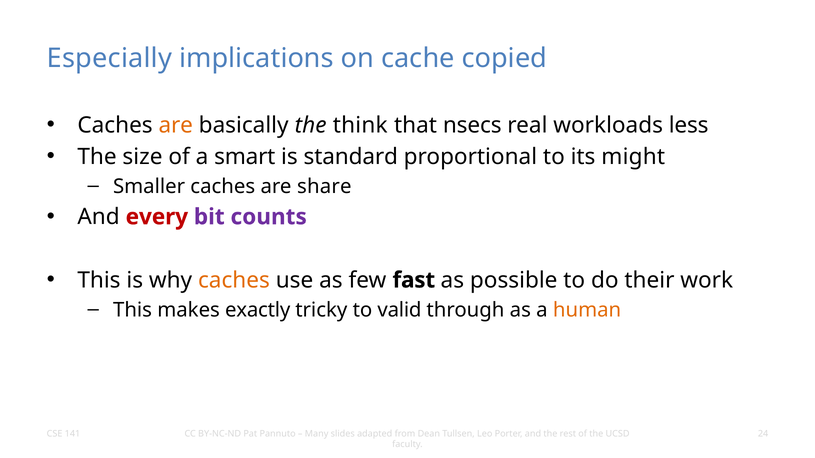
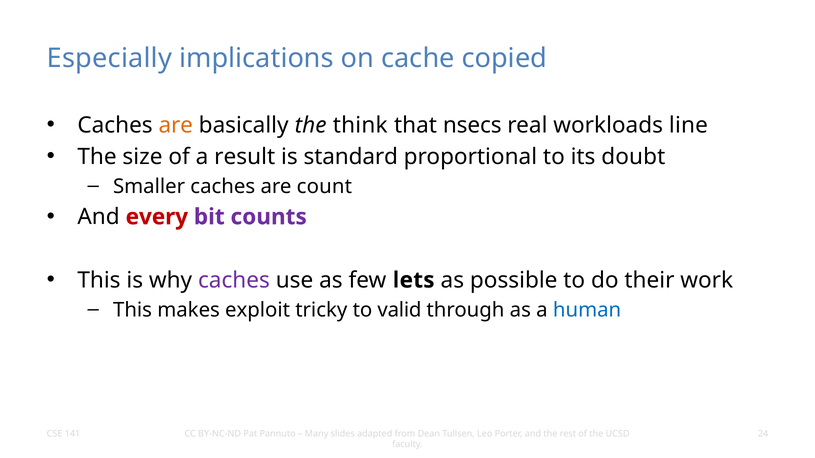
less: less -> line (688, 125)
smart: smart -> result (245, 157)
might: might -> doubt (633, 157)
share: share -> count (324, 187)
caches colour: orange -> purple (234, 280)
fast: fast -> lets (414, 280)
exactly: exactly -> exploit (258, 310)
human colour: orange -> blue (587, 310)
